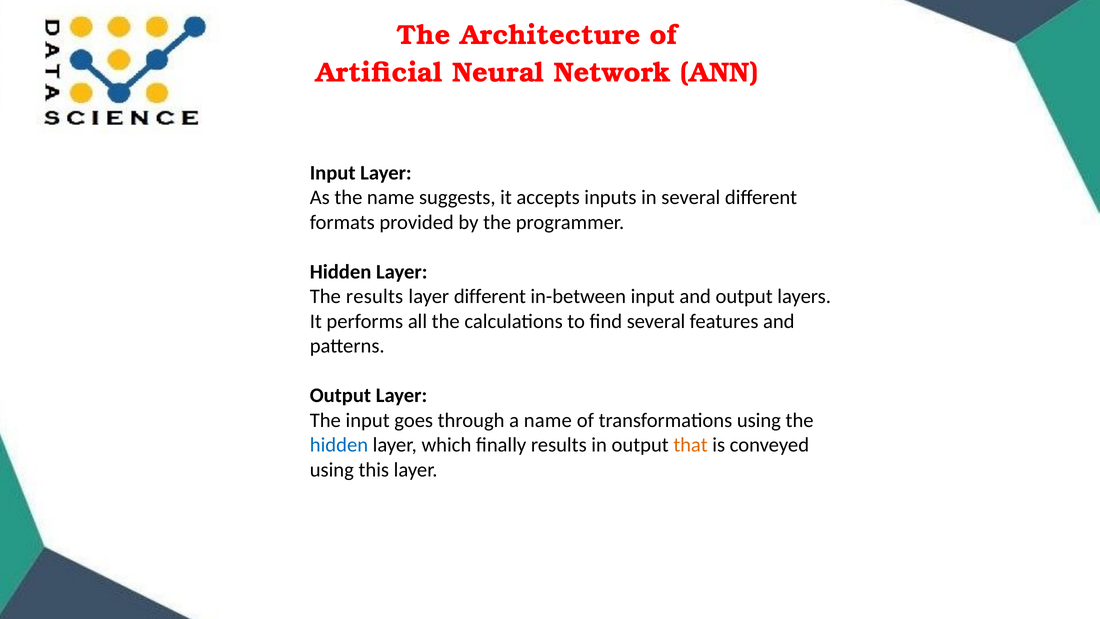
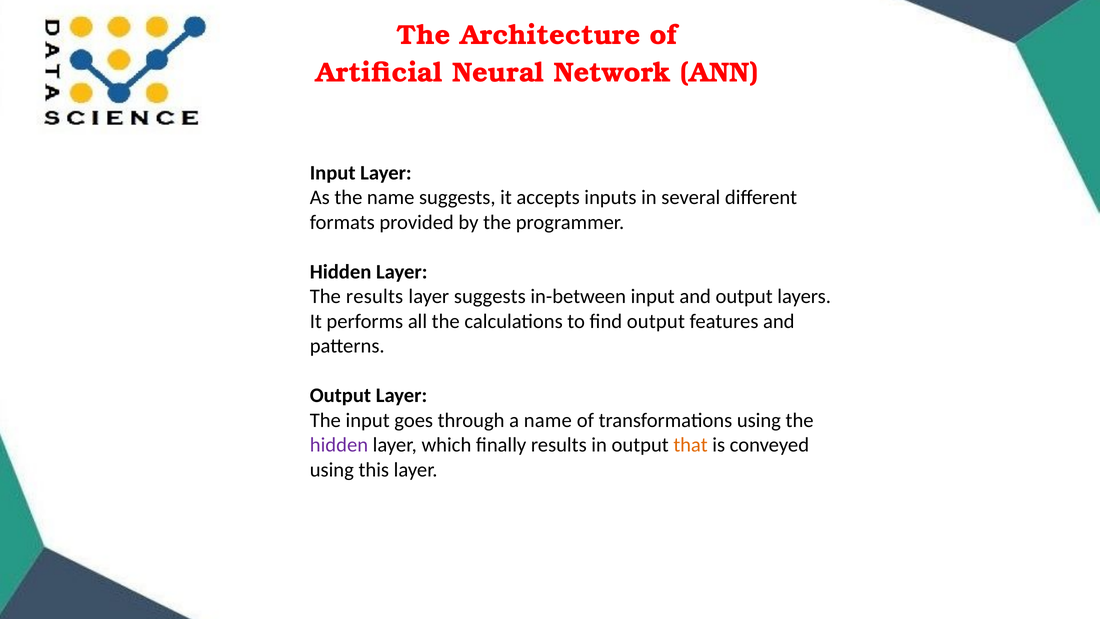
layer different: different -> suggests (490, 296)
find several: several -> output (656, 321)
hidden colour: blue -> purple (339, 445)
